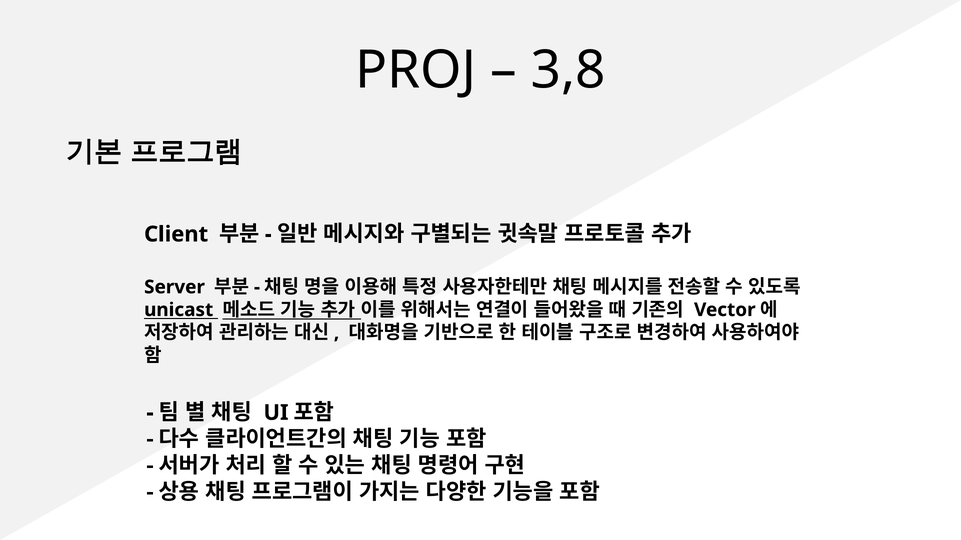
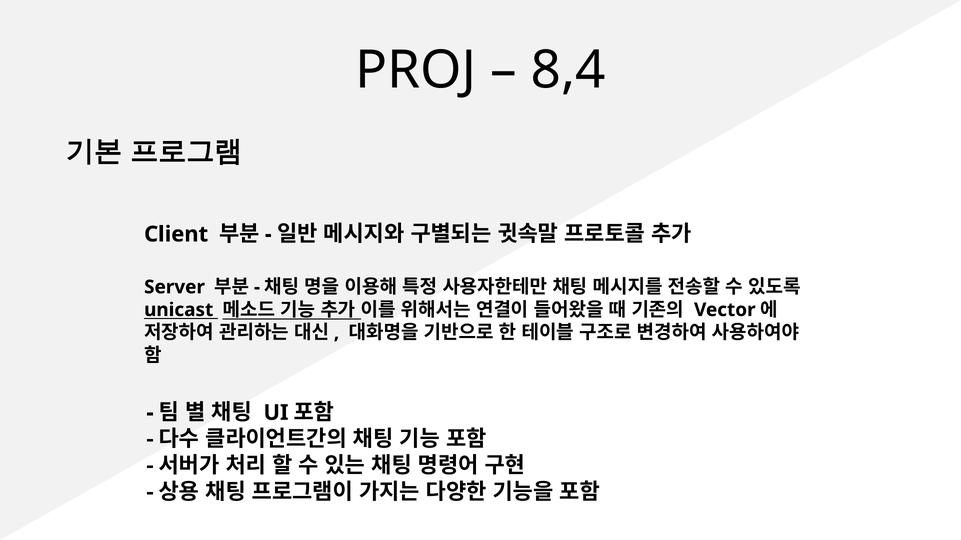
3,8: 3,8 -> 8,4 (568, 70)
